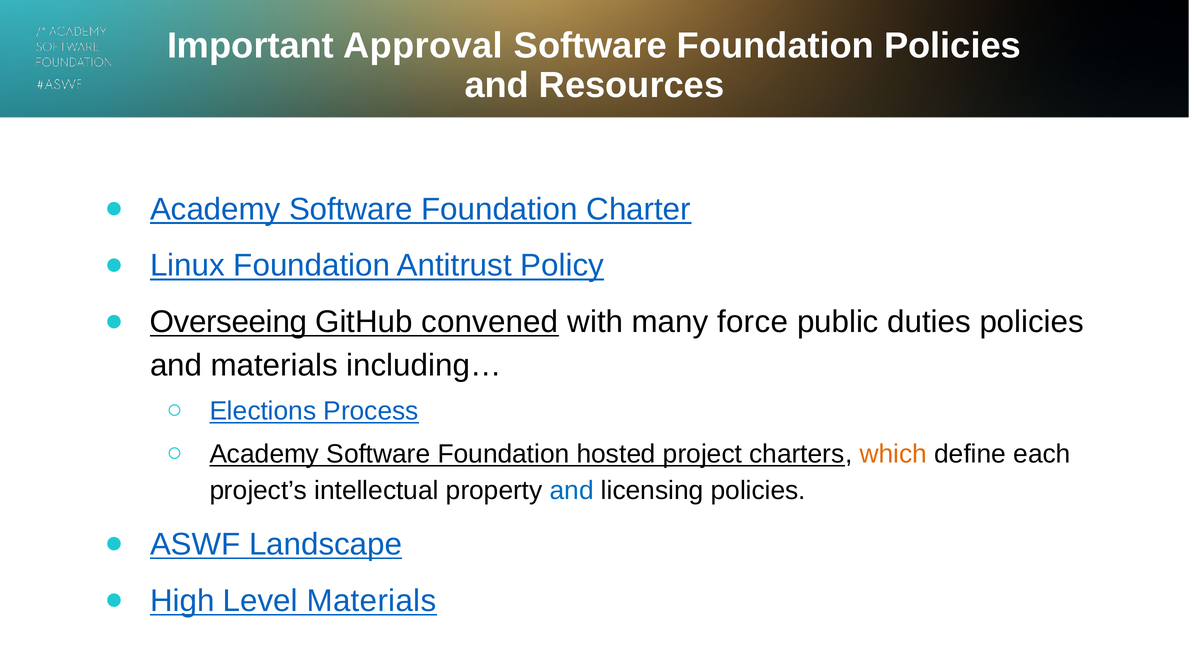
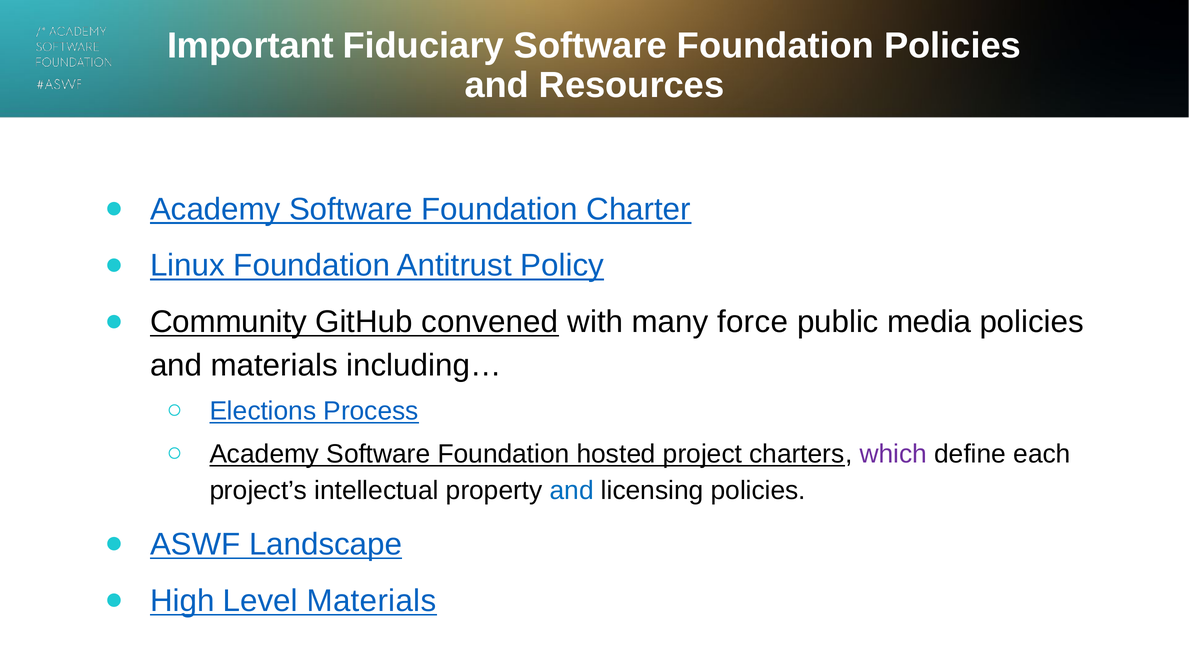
Approval: Approval -> Fiduciary (423, 46)
Overseeing: Overseeing -> Community (228, 322)
duties: duties -> media (929, 322)
which colour: orange -> purple (893, 454)
